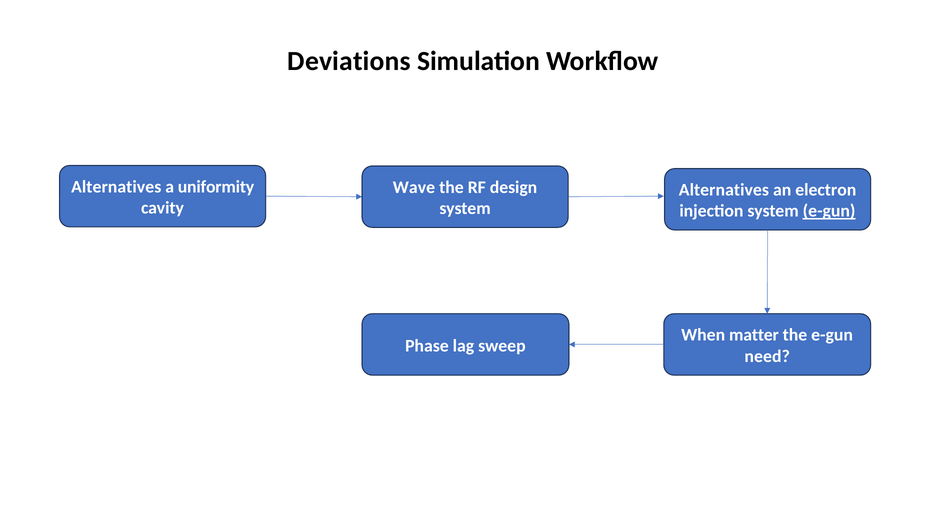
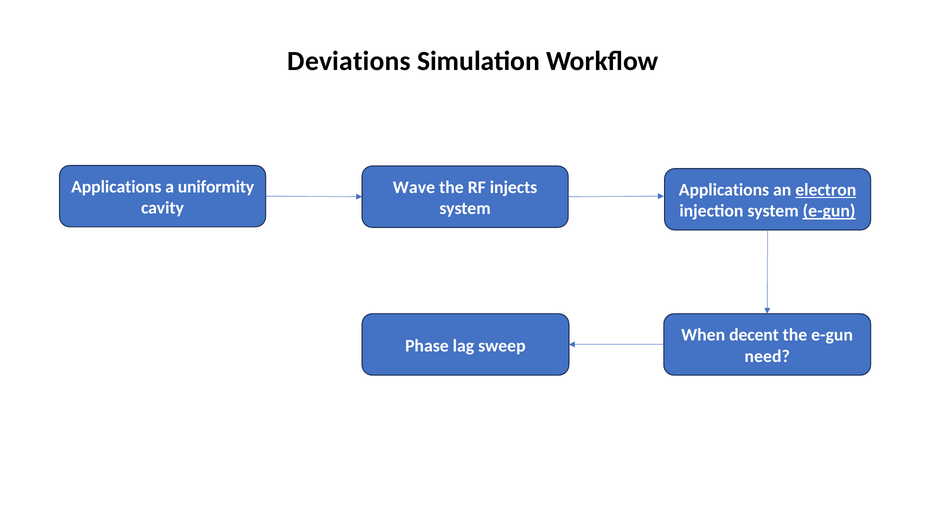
Alternatives: Alternatives -> Applications (116, 187)
design: design -> injects (514, 187)
Alternatives: Alternatives -> Applications (724, 190)
electron underline: none -> present (826, 190)
matter: matter -> decent (754, 335)
